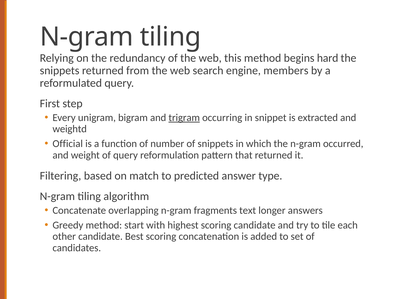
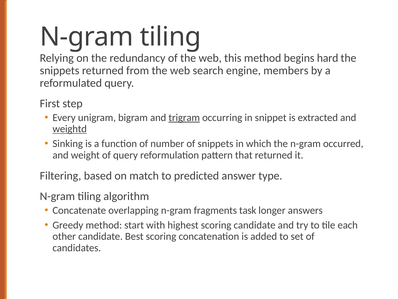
weightd underline: none -> present (70, 129)
Official: Official -> Sinking (68, 143)
text: text -> task (248, 210)
